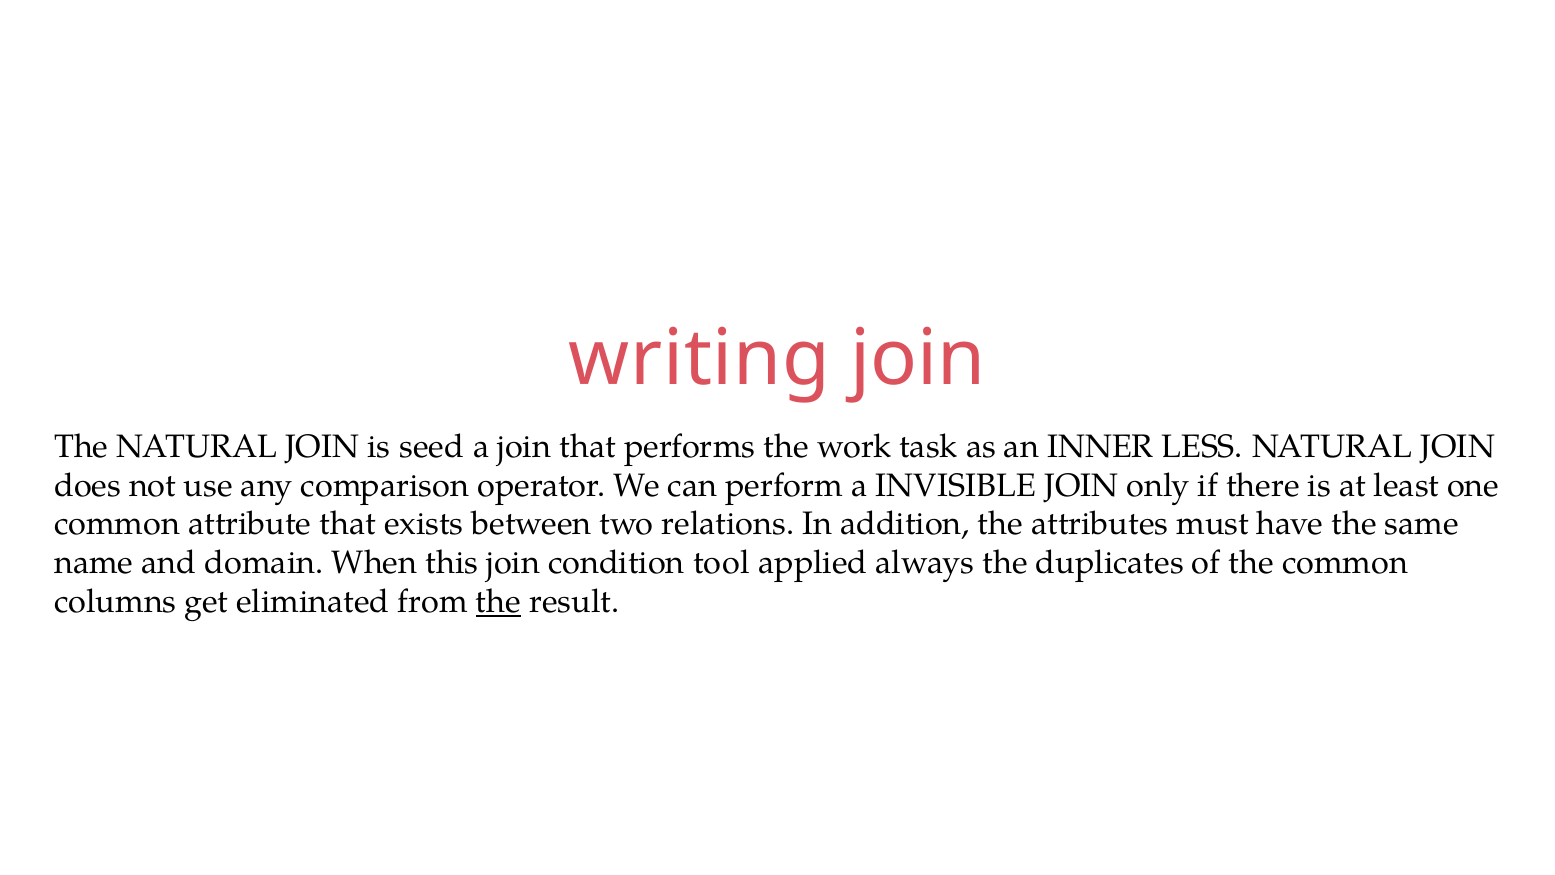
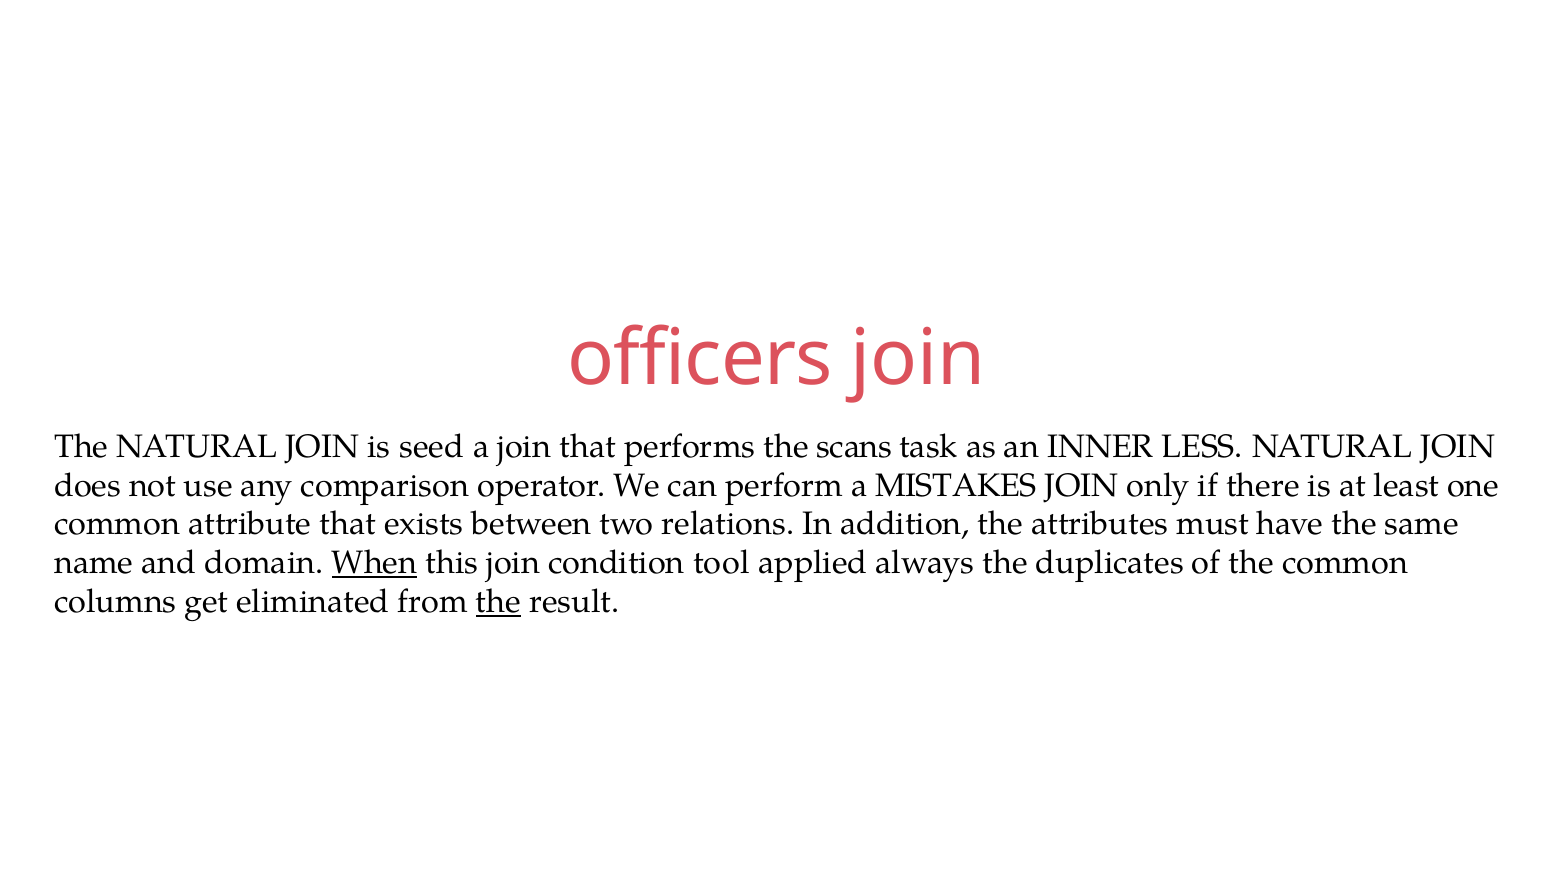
writing: writing -> officers (700, 359)
work: work -> scans (854, 446)
INVISIBLE: INVISIBLE -> MISTAKES (956, 485)
When underline: none -> present (374, 563)
